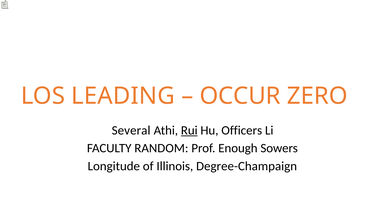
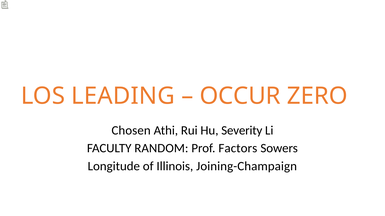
Several: Several -> Chosen (131, 131)
Rui underline: present -> none (189, 131)
Officers: Officers -> Severity (242, 131)
Enough: Enough -> Factors (238, 149)
Degree-Champaign: Degree-Champaign -> Joining-Champaign (247, 167)
